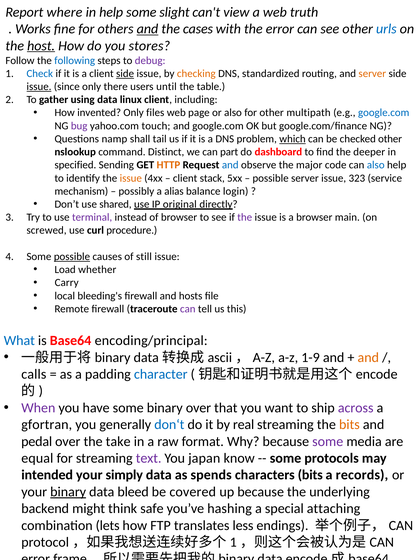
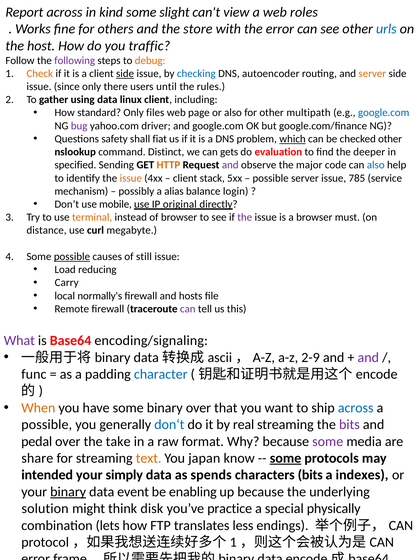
Report where: where -> across (65, 12)
in help: help -> kind (111, 12)
truth: truth -> roles (304, 12)
and underline: present -> none (147, 29)
cases: cases -> store (198, 29)
host underline: present -> none (41, 46)
stores: stores -> traffic (149, 46)
following colour: blue -> purple (75, 60)
debug colour: purple -> orange (150, 60)
Check colour: blue -> orange (40, 74)
checking colour: orange -> blue (196, 74)
standardized: standardized -> autoencoder (271, 74)
issue underline: present -> none (39, 87)
table: table -> rules (211, 87)
invented: invented -> standard (99, 113)
touch: touch -> driver (156, 126)
namp: namp -> safety (115, 139)
tail: tail -> fiat (160, 139)
part: part -> gets (229, 152)
dashboard: dashboard -> evaluation (278, 152)
and colour: blue -> purple (230, 165)
323: 323 -> 785 (357, 178)
shared: shared -> mobile (115, 204)
terminal colour: purple -> orange (92, 217)
main: main -> must (347, 217)
screwed: screwed -> distance (47, 230)
procedure: procedure -> megabyte (132, 230)
whether: whether -> reducing (97, 270)
bleeding's: bleeding's -> normally's (100, 296)
What colour: blue -> purple (19, 341)
encoding/principal: encoding/principal -> encoding/signaling (151, 341)
1-9: 1-9 -> 2-9 (311, 357)
and colour: orange -> purple (368, 357)
calls: calls -> func (34, 374)
When colour: purple -> orange (38, 408)
across colour: purple -> blue (356, 408)
gfortran: gfortran -> possible (47, 425)
bits colour: orange -> purple (349, 425)
equal: equal -> share (37, 458)
text colour: purple -> orange (149, 458)
some underline: none -> present (286, 458)
records: records -> indexes (362, 475)
bleed: bleed -> event (133, 492)
covered: covered -> enabling (193, 492)
backend: backend -> solution (45, 509)
think safe: safe -> disk (152, 509)
hashing: hashing -> practice (230, 509)
attaching: attaching -> physically (334, 509)
